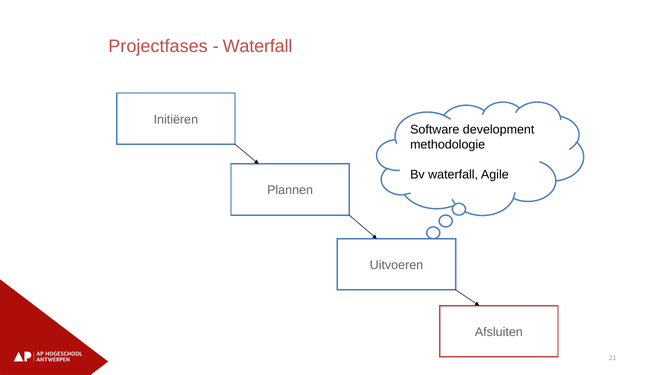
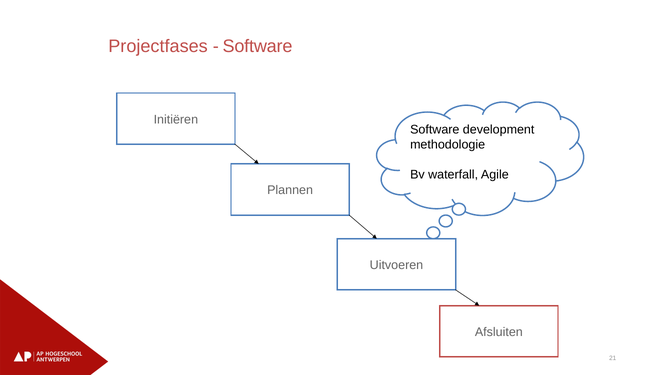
Waterfall: Waterfall -> Software (258, 46)
